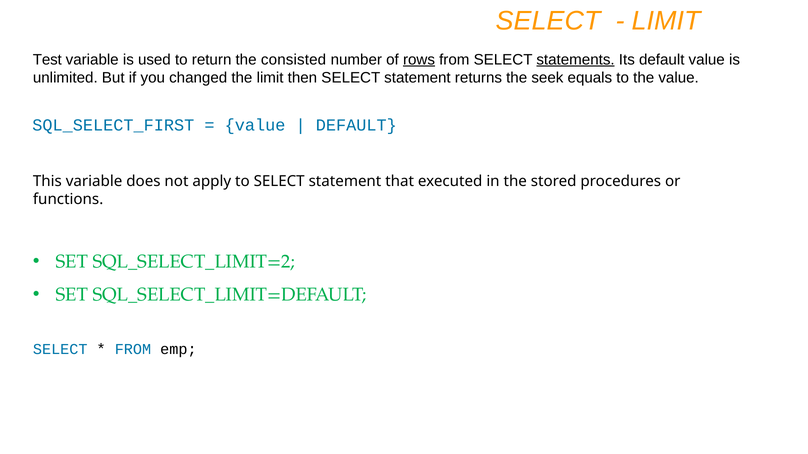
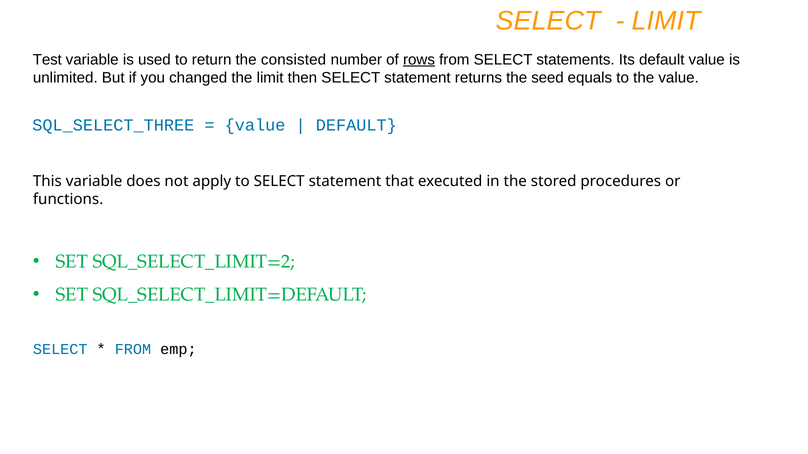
statements underline: present -> none (576, 60)
seek: seek -> seed (547, 78)
SQL_SELECT_FIRST: SQL_SELECT_FIRST -> SQL_SELECT_THREE (113, 125)
